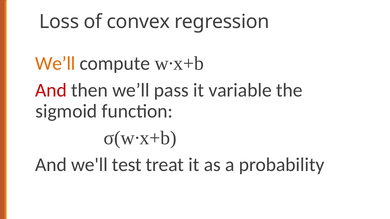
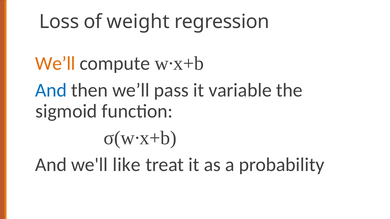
convex: convex -> weight (138, 22)
And colour: red -> blue (51, 90)
test: test -> like (127, 165)
